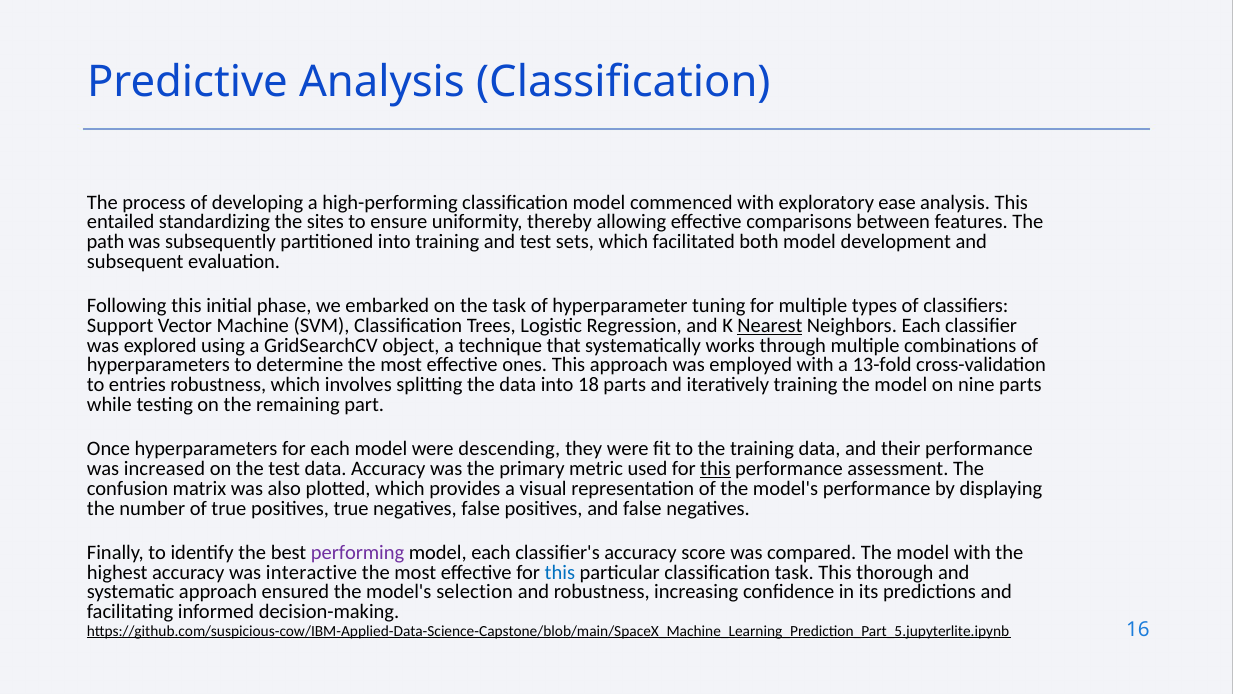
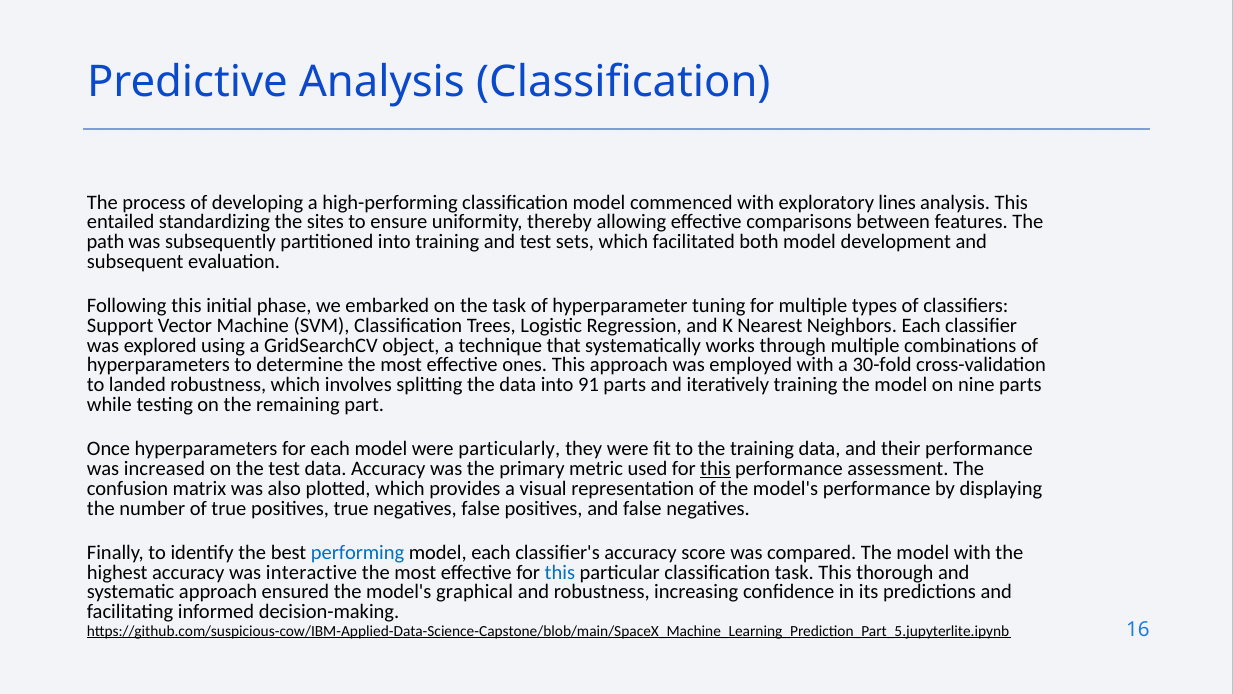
ease: ease -> lines (897, 202)
Nearest underline: present -> none (770, 325)
13-fold: 13-fold -> 30-fold (882, 365)
entries: entries -> landed (137, 385)
18: 18 -> 91 (589, 385)
descending: descending -> particularly (509, 449)
performing colour: purple -> blue (358, 552)
selection: selection -> graphical (475, 592)
